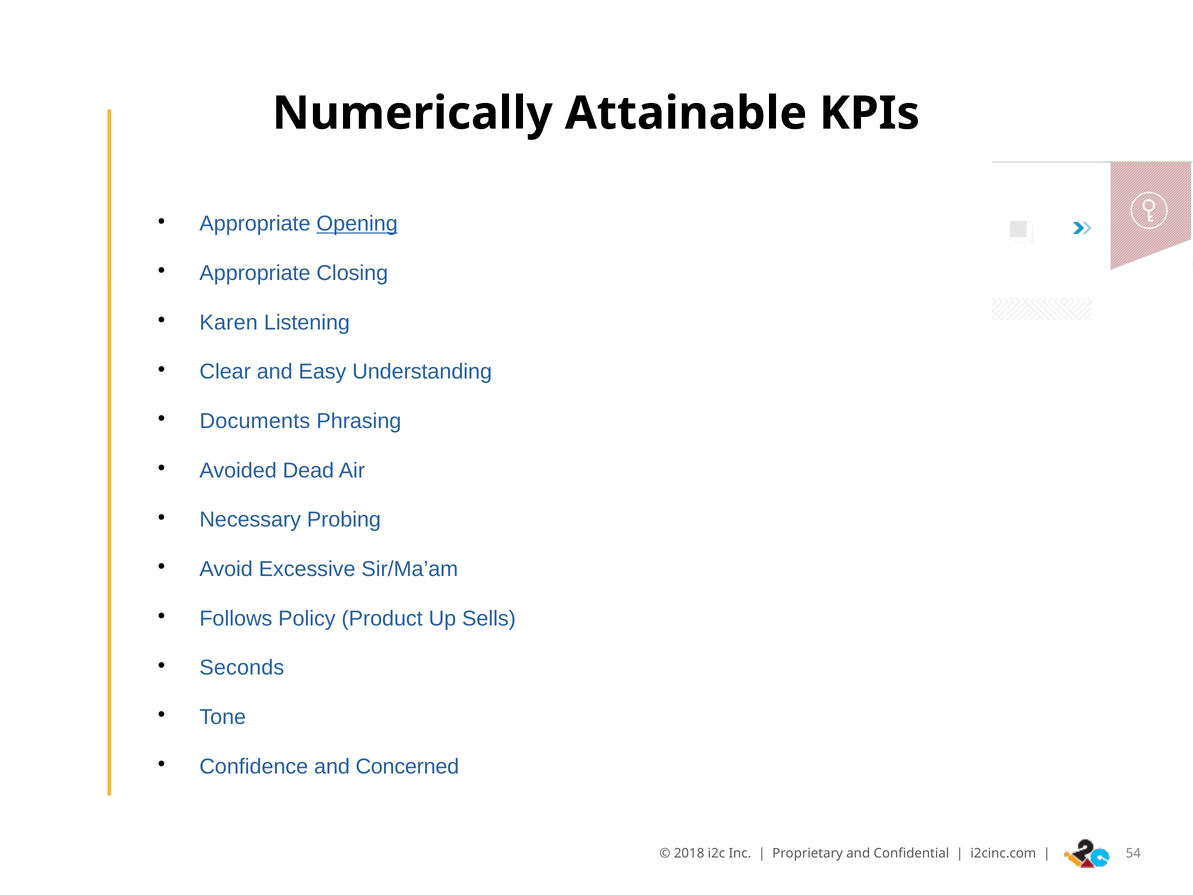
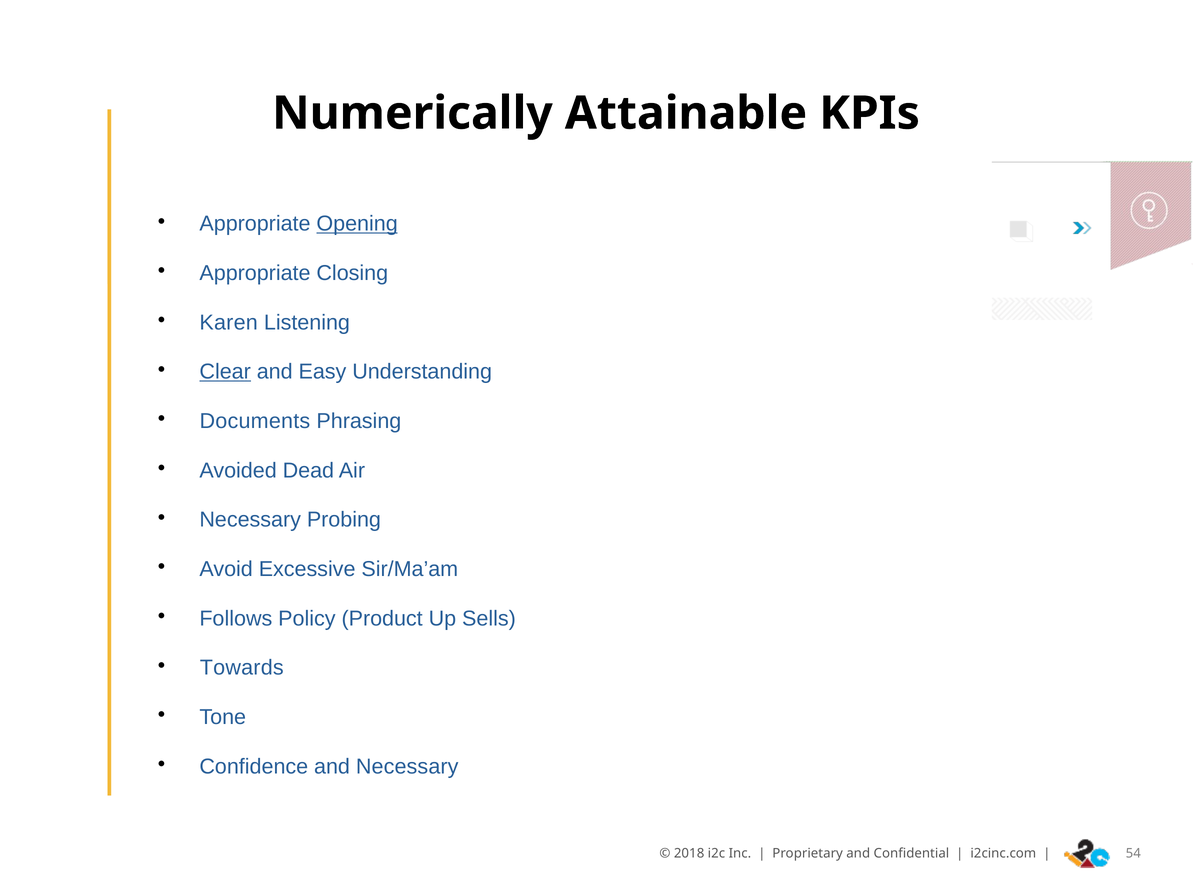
Clear underline: none -> present (225, 372)
Seconds: Seconds -> Towards (242, 668)
and Concerned: Concerned -> Necessary (407, 766)
